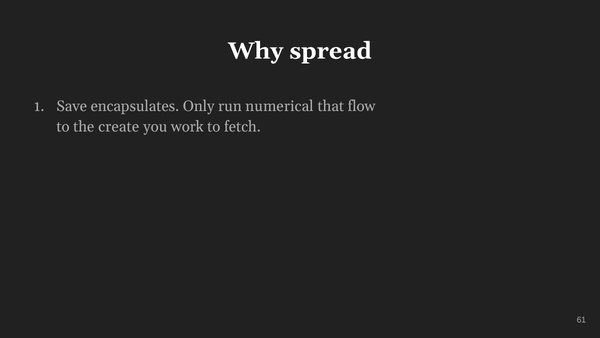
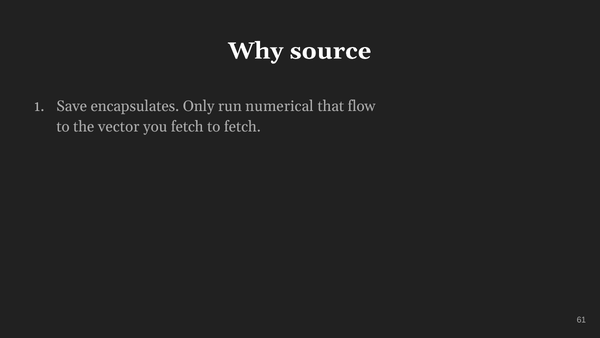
spread: spread -> source (330, 51)
create: create -> vector (119, 127)
you work: work -> fetch (187, 127)
